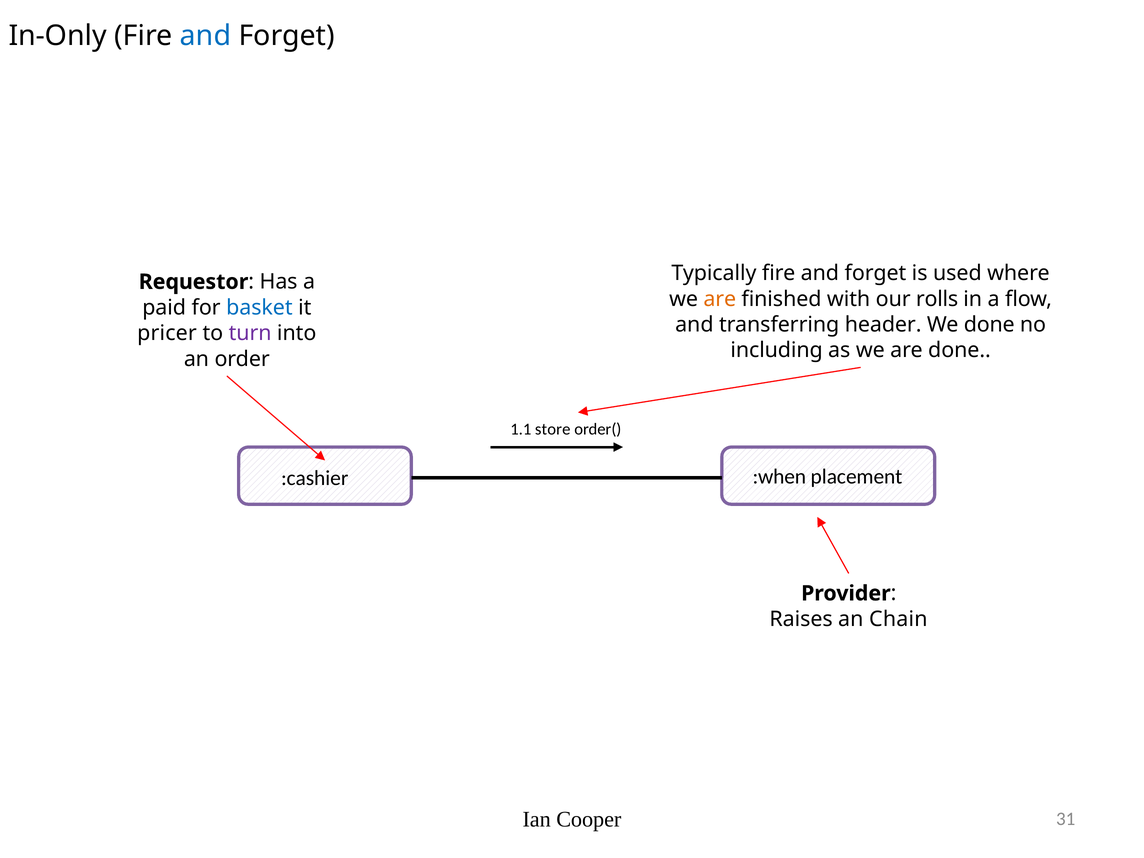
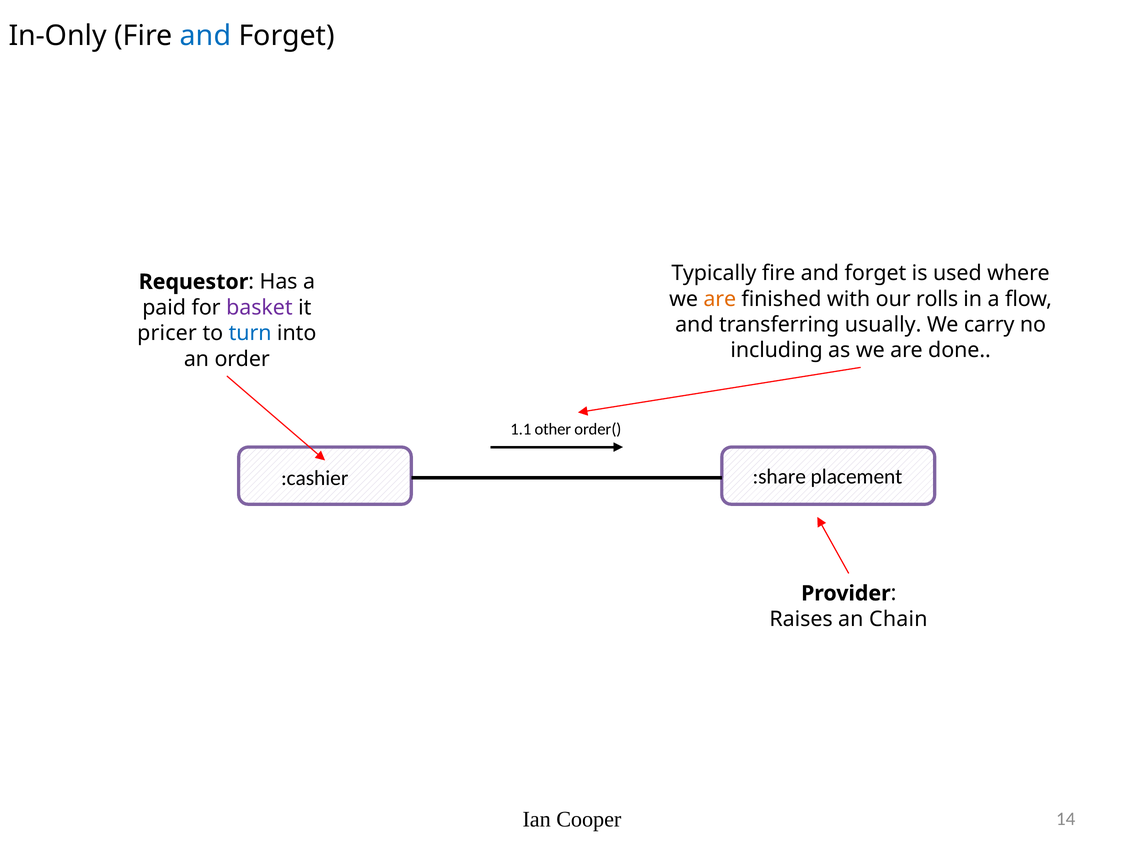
basket colour: blue -> purple (259, 308)
header: header -> usually (883, 325)
We done: done -> carry (989, 325)
turn colour: purple -> blue (250, 333)
store: store -> other (553, 429)
:when: :when -> :share (779, 477)
31: 31 -> 14 (1066, 819)
